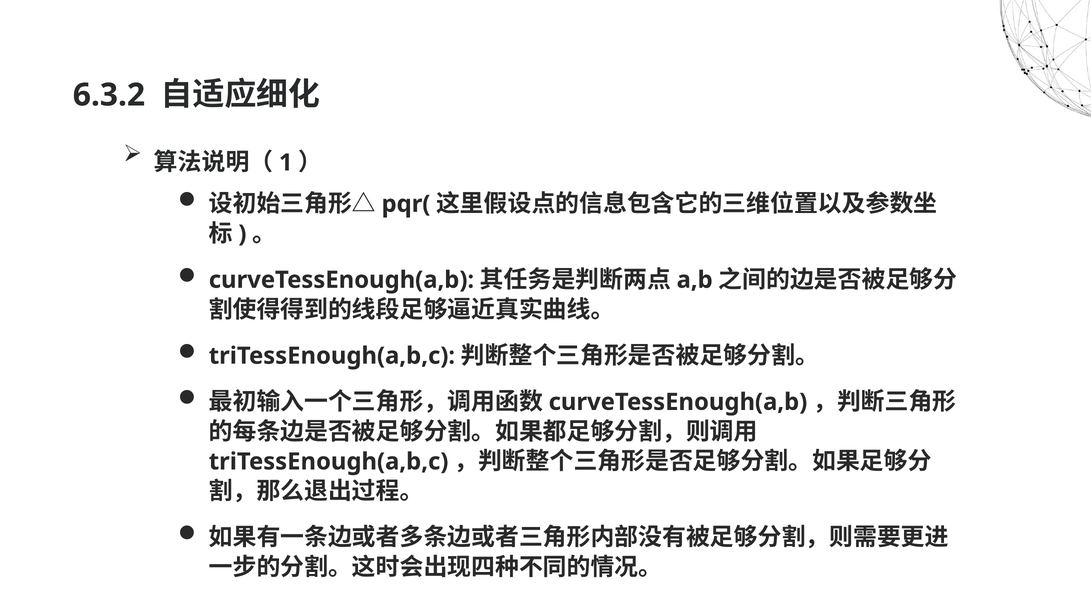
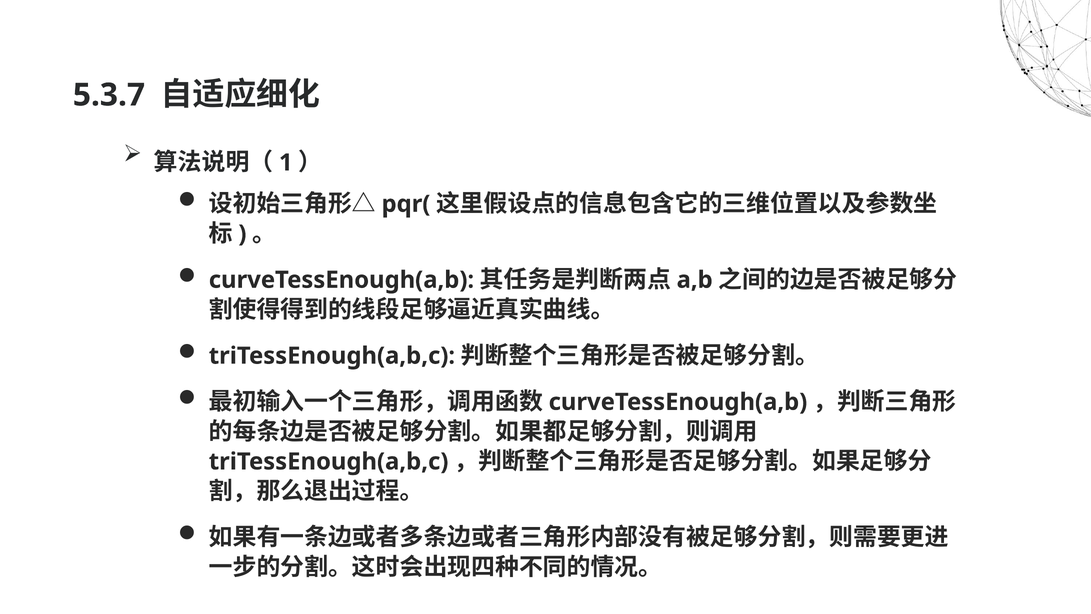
6.3.2: 6.3.2 -> 5.3.7 (109, 95)
